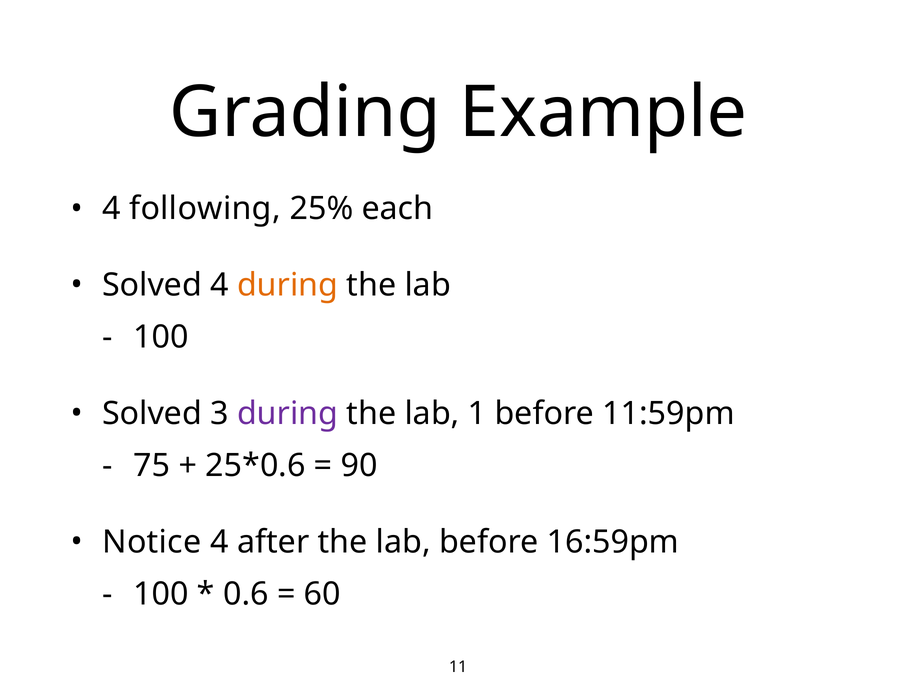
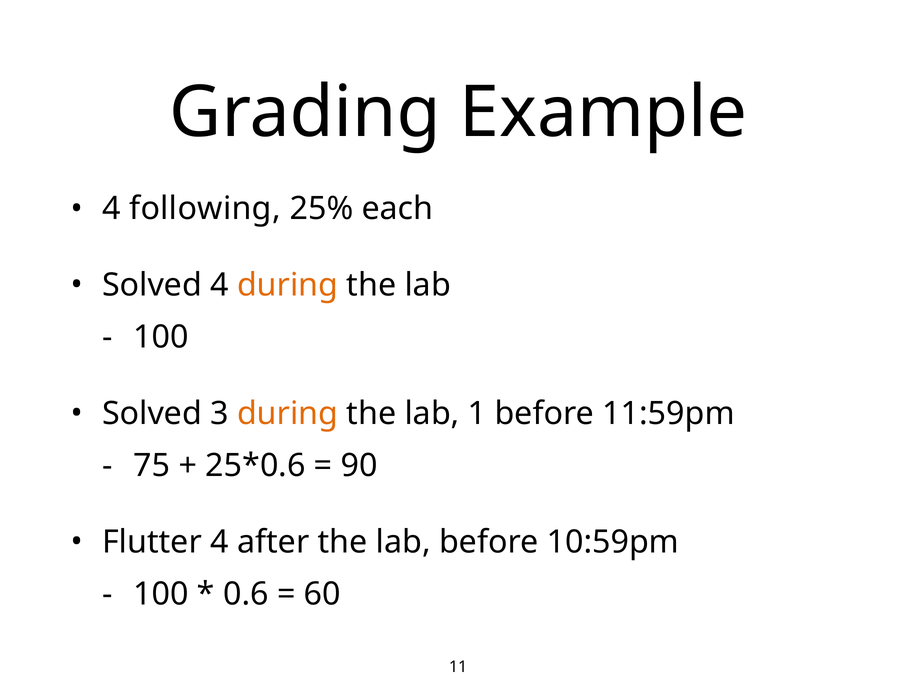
during colour: purple -> orange (288, 413)
Notice: Notice -> Flutter (152, 542)
16:59pm: 16:59pm -> 10:59pm (613, 542)
